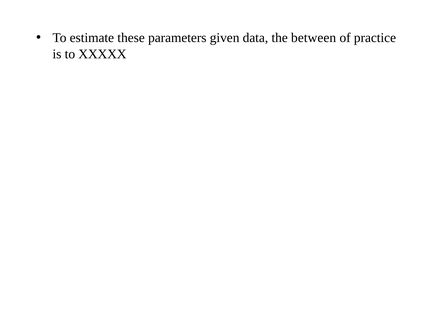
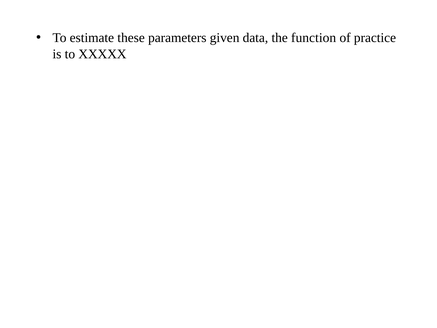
between: between -> function (314, 38)
